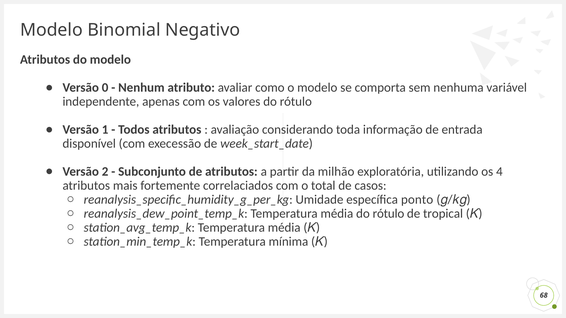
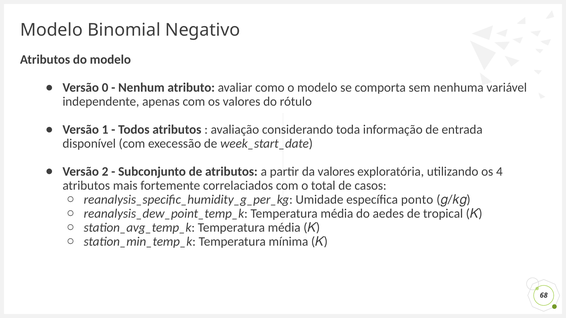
da milhão: milhão -> valores (336, 172)
média do rótulo: rótulo -> aedes (388, 214)
